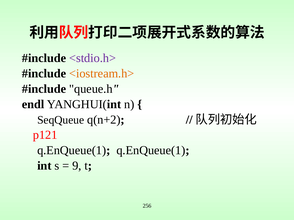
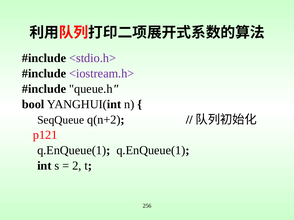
<iostream.h> colour: orange -> purple (102, 74)
endl: endl -> bool (33, 104)
9: 9 -> 2 (77, 166)
